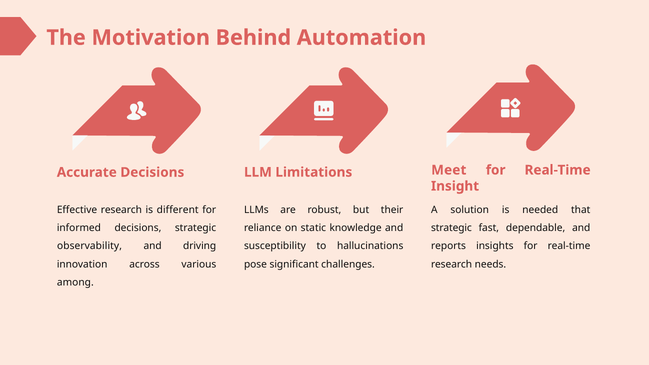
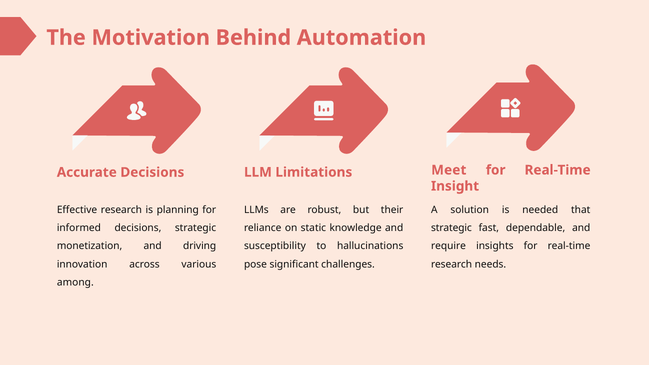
different: different -> planning (178, 210)
observability: observability -> monetization (90, 246)
reports: reports -> require (448, 246)
